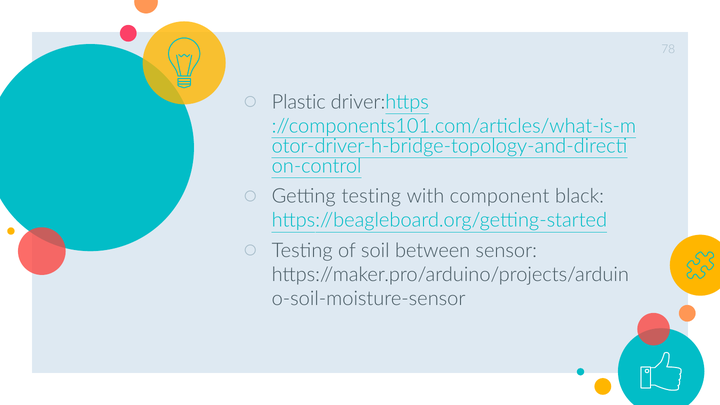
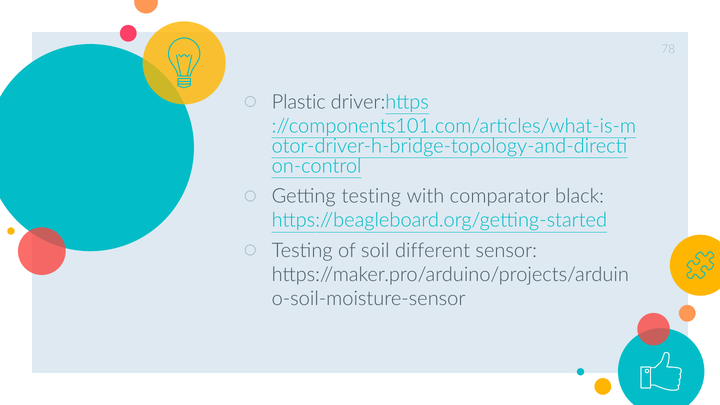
component: component -> comparator (500, 196)
between: between -> different (433, 250)
